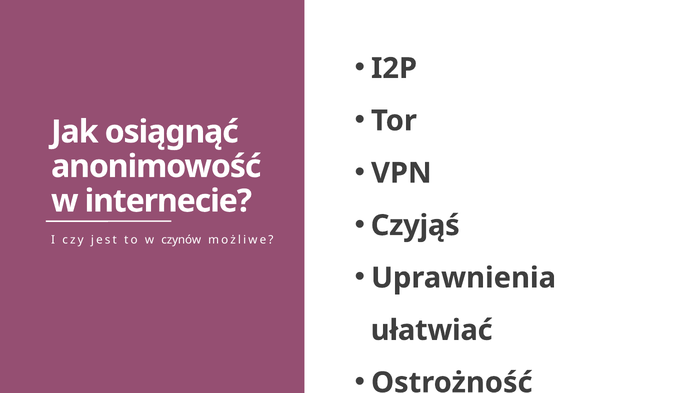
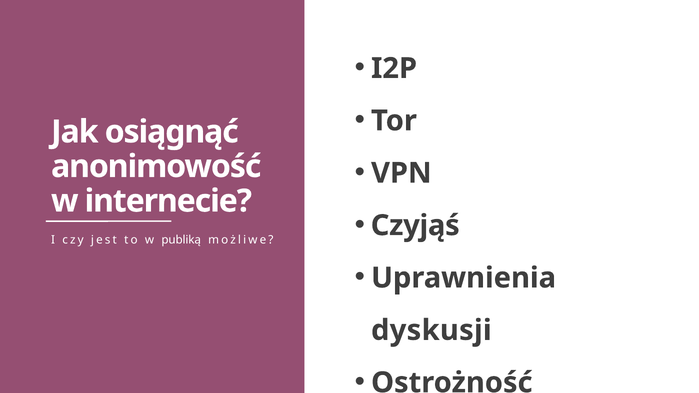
czynów: czynów -> publiką (181, 240)
ułatwiać: ułatwiać -> dyskusji (431, 330)
